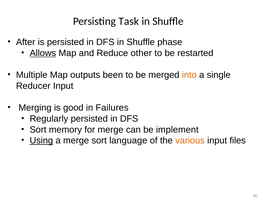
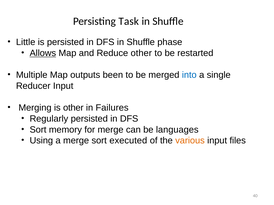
After: After -> Little (26, 42)
into colour: orange -> blue (189, 75)
is good: good -> other (73, 108)
implement: implement -> languages (177, 130)
Using underline: present -> none (41, 141)
language: language -> executed (128, 141)
